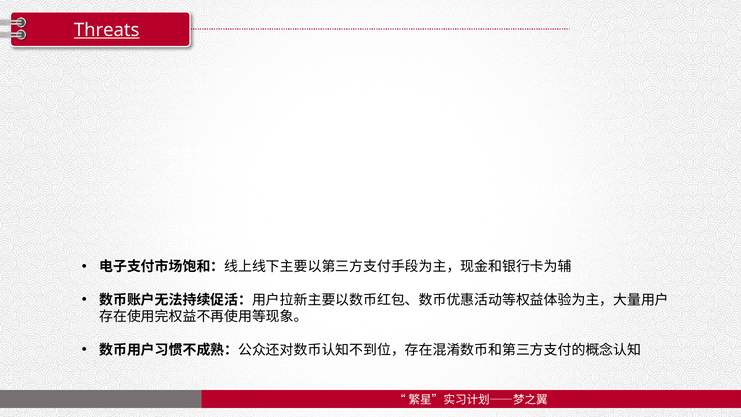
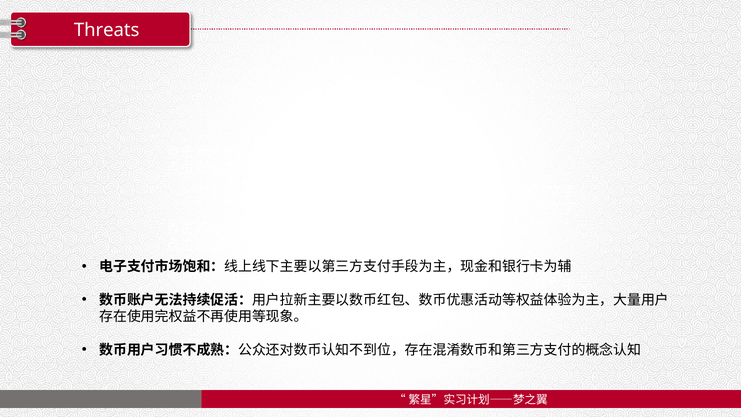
Threats underline: present -> none (107, 30)
